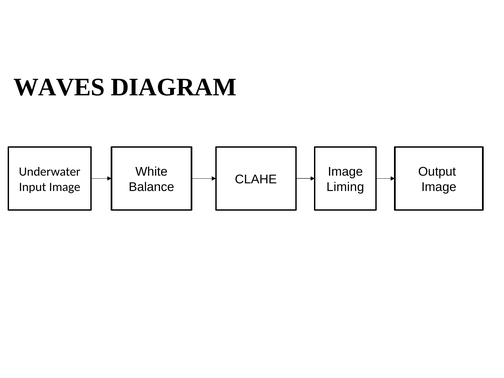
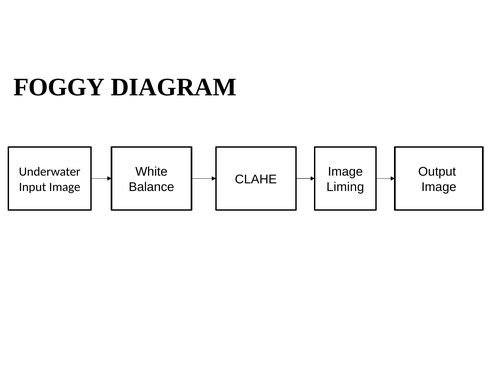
WAVES: WAVES -> FOGGY (59, 87)
